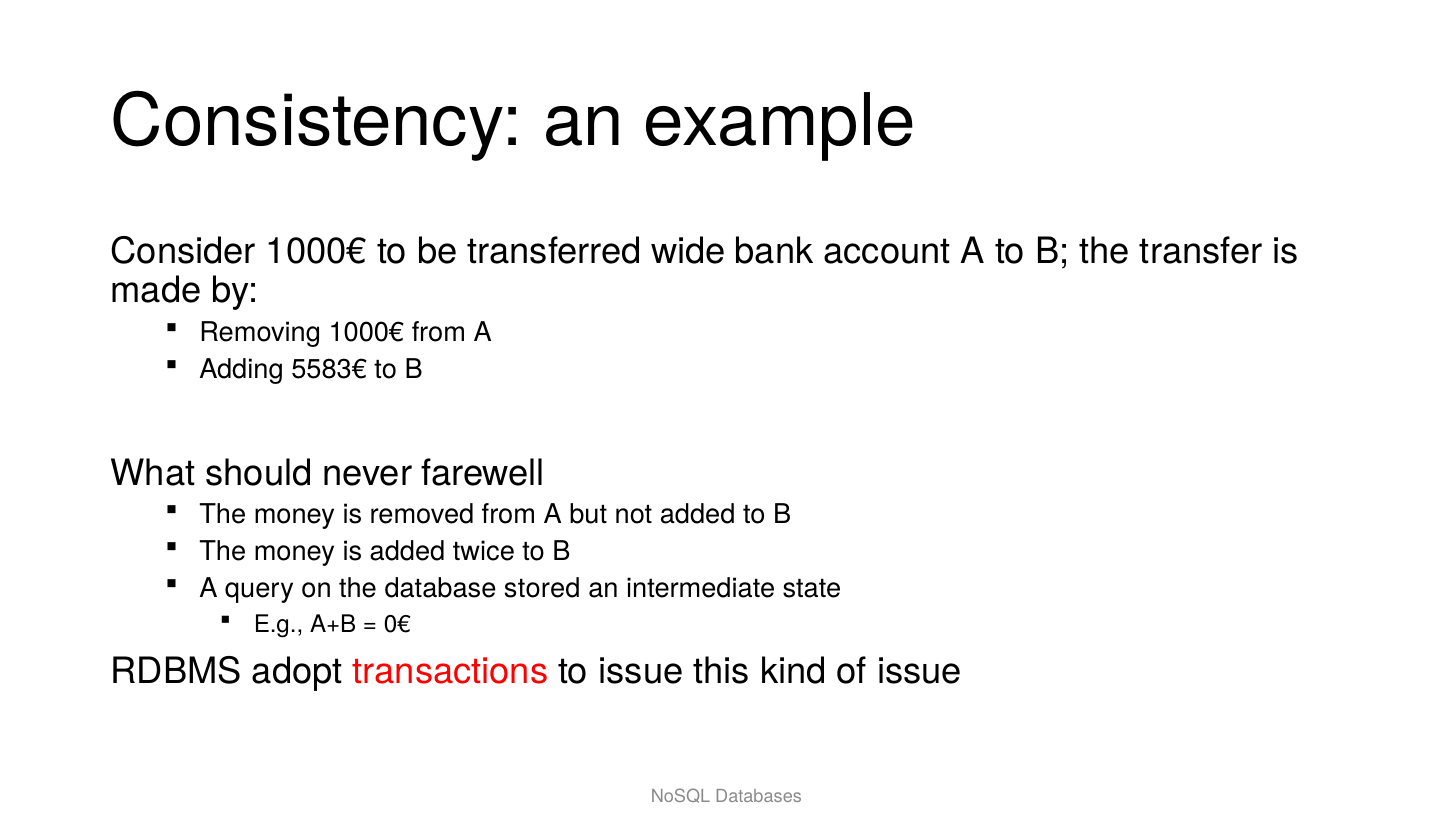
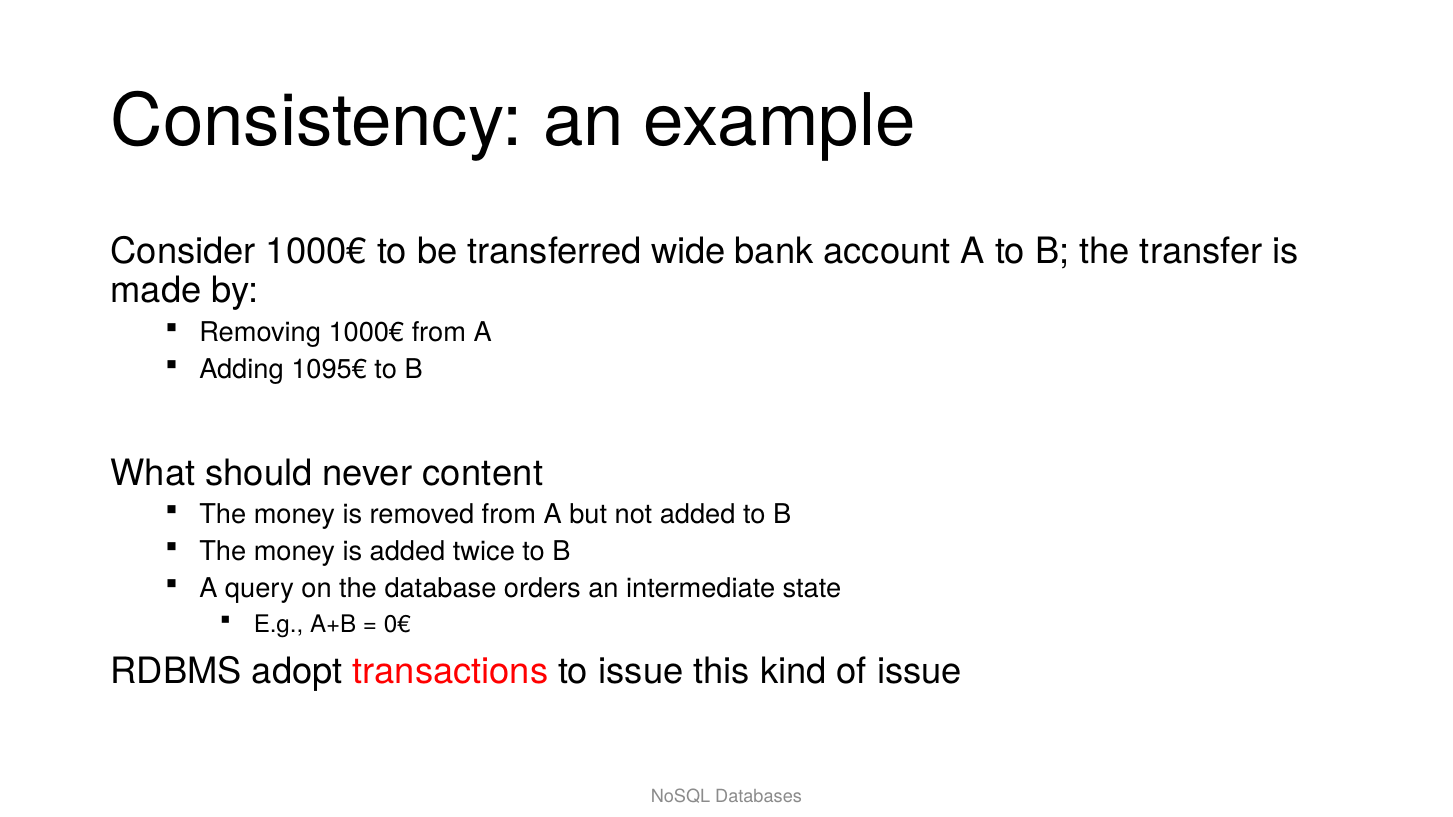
5583€: 5583€ -> 1095€ (329, 369)
farewell: farewell -> content (483, 473)
stored: stored -> orders (542, 589)
